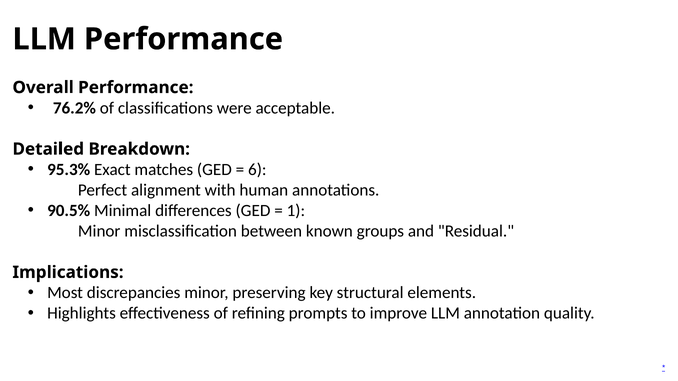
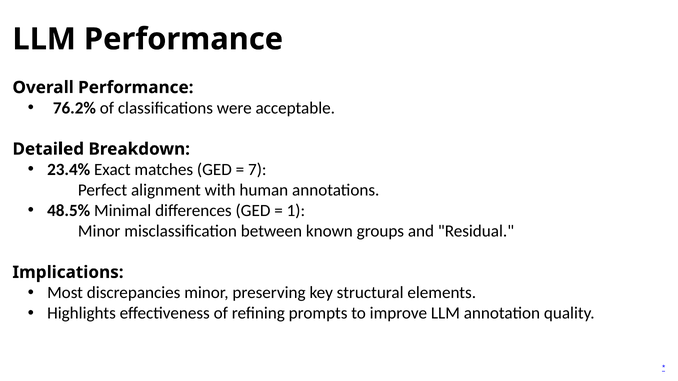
95.3%: 95.3% -> 23.4% (69, 170)
6: 6 -> 7 (257, 170)
90.5%: 90.5% -> 48.5% (69, 211)
